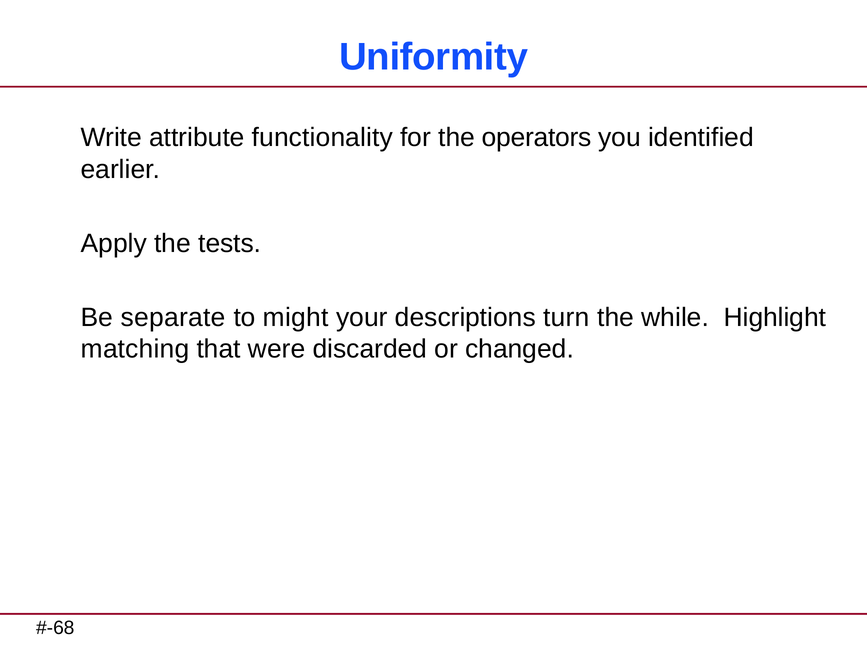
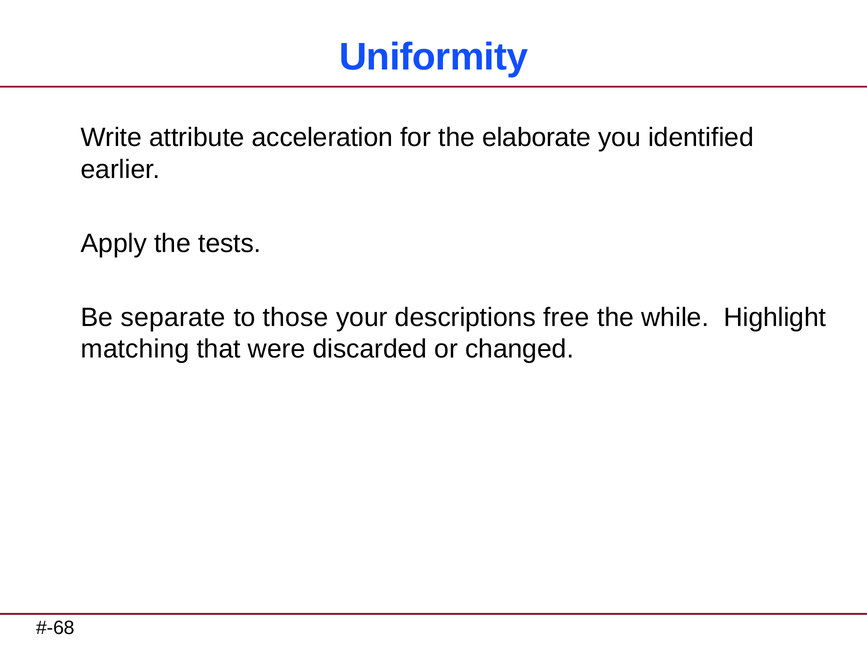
functionality: functionality -> acceleration (322, 138)
operators: operators -> elaborate (537, 138)
might: might -> those (296, 318)
turn: turn -> free (566, 318)
